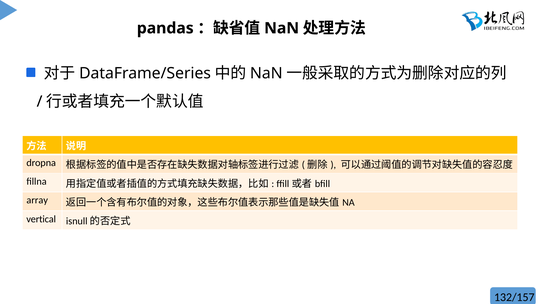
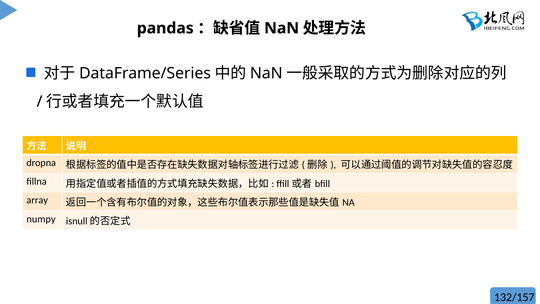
vertical: vertical -> numpy (41, 219)
